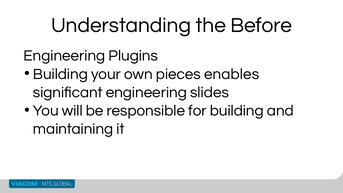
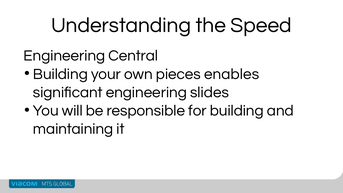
Before: Before -> Speed (261, 25)
Plugins: Plugins -> Central (133, 56)
